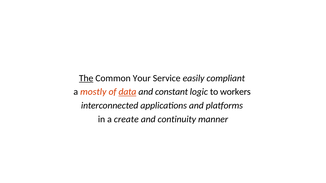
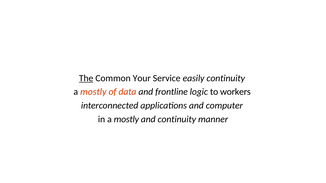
easily compliant: compliant -> continuity (226, 78)
data underline: present -> none (127, 92)
constant: constant -> frontline (171, 92)
platforms: platforms -> computer (224, 106)
in a create: create -> mostly (126, 119)
